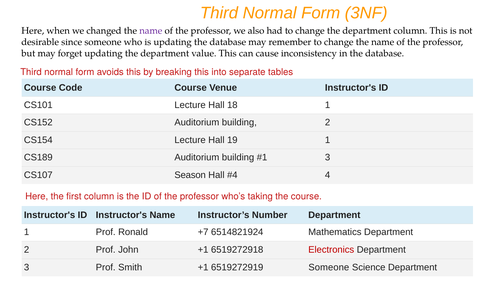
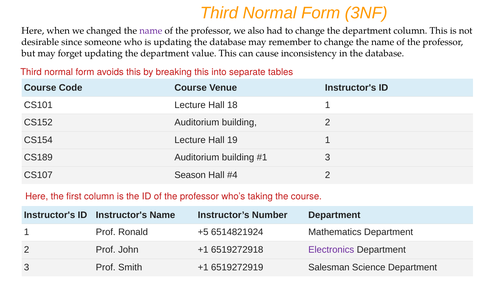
4: 4 -> 2 (328, 175)
+7: +7 -> +5 (203, 232)
Electronics colour: red -> purple (331, 250)
6519272919 Someone: Someone -> Salesman (329, 267)
